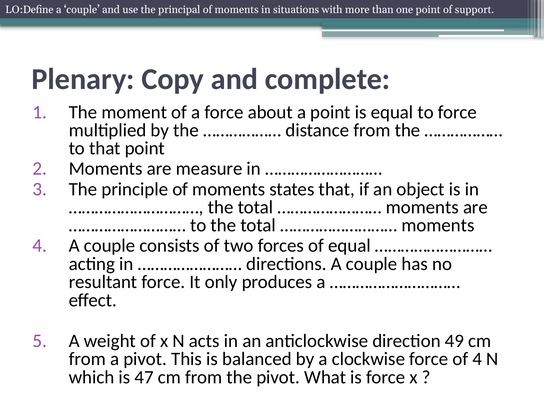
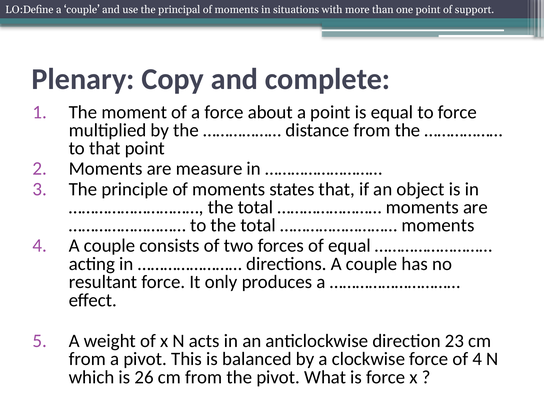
49: 49 -> 23 (454, 341)
47: 47 -> 26 (144, 377)
